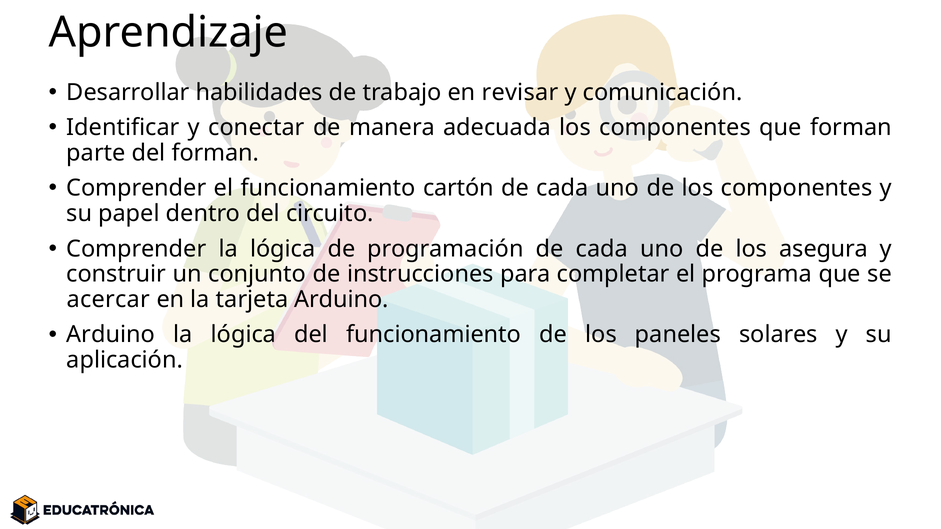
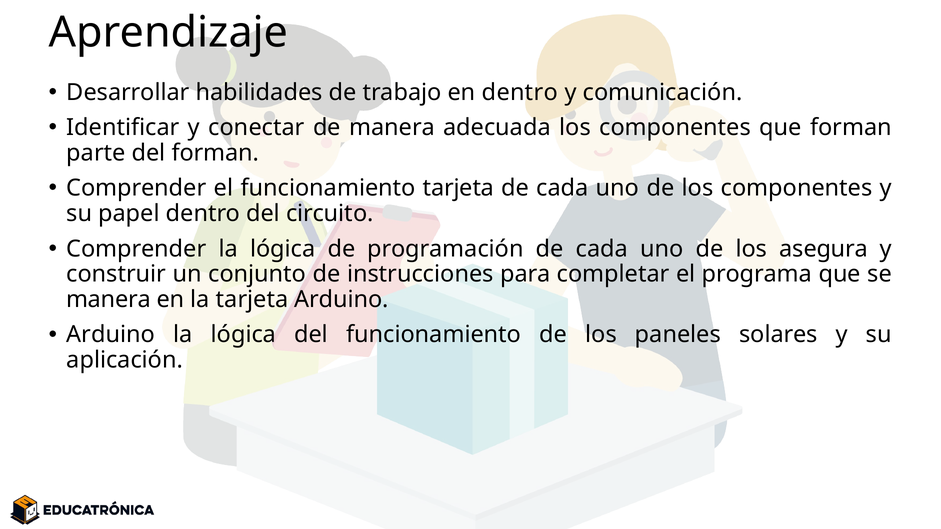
en revisar: revisar -> dentro (520, 92)
funcionamiento cartón: cartón -> tarjeta (458, 188)
acercar: acercar -> manera (109, 300)
